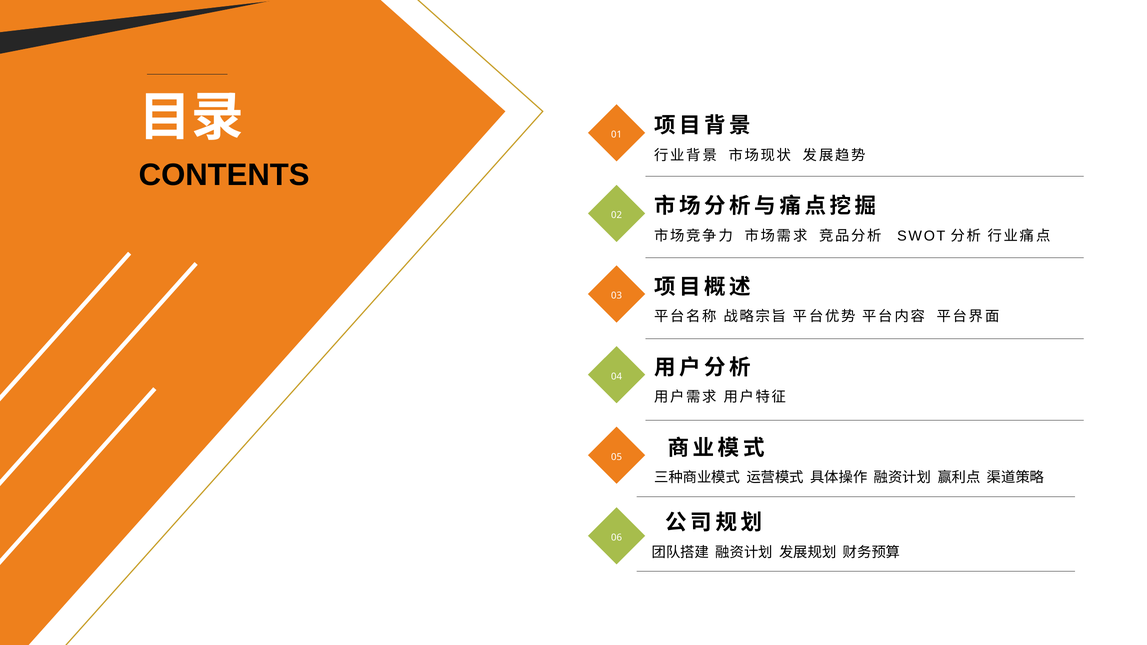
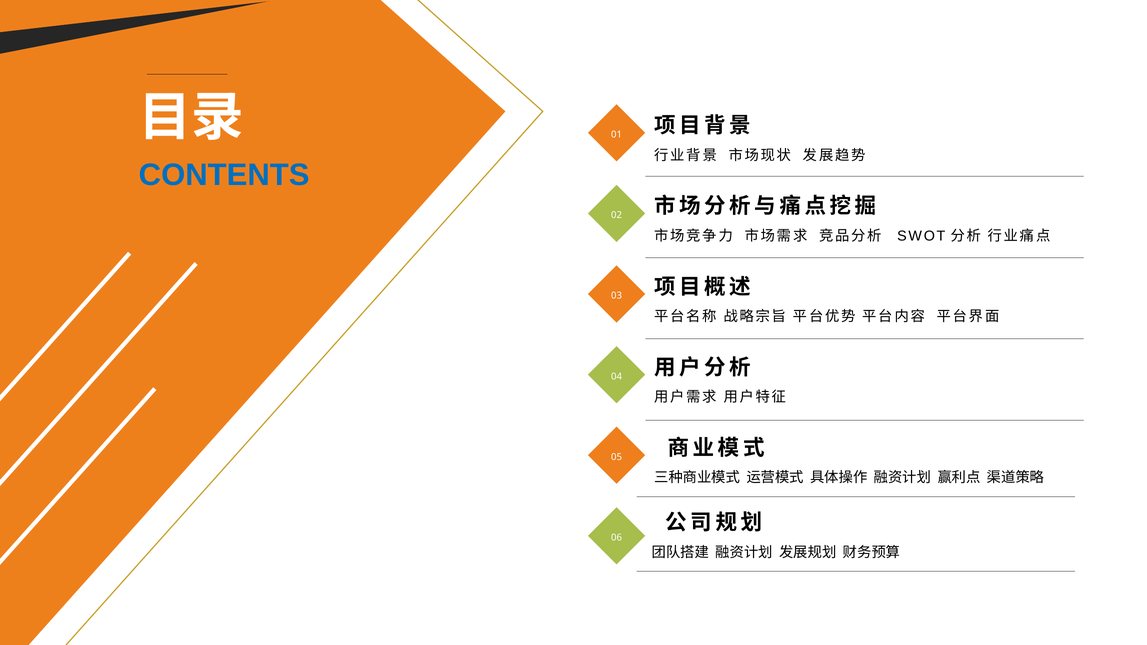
CONTENTS colour: black -> blue (224, 175)
